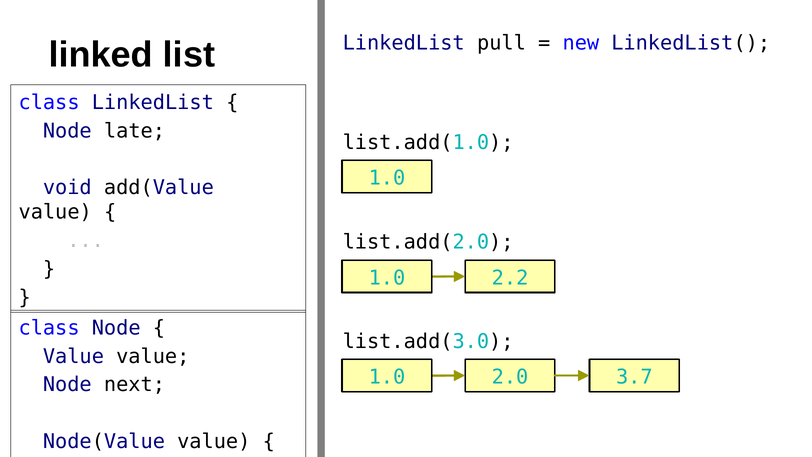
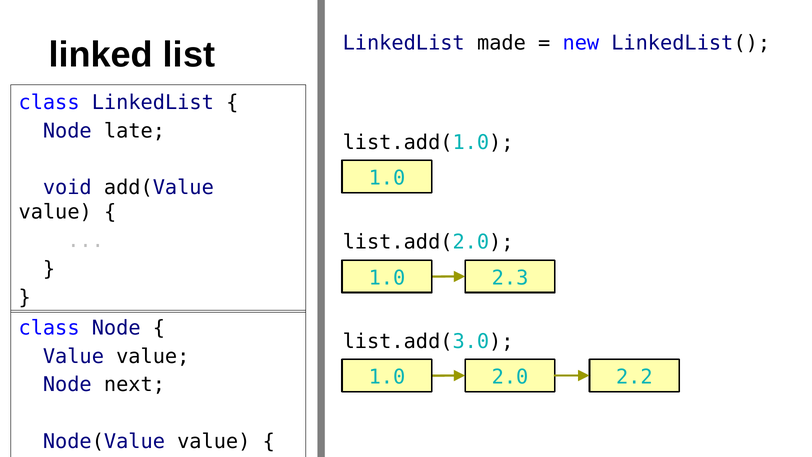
pull: pull -> made (501, 43)
2.2: 2.2 -> 2.3 (510, 278)
3.7: 3.7 -> 2.2 (634, 377)
